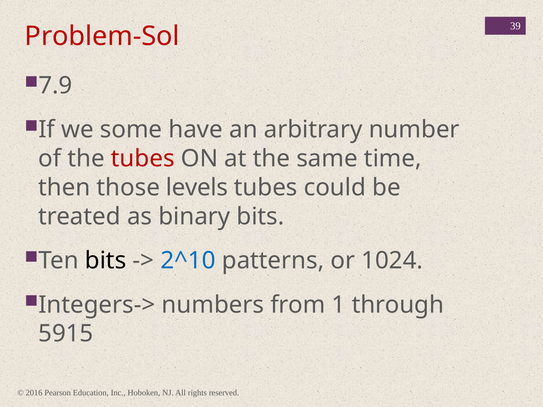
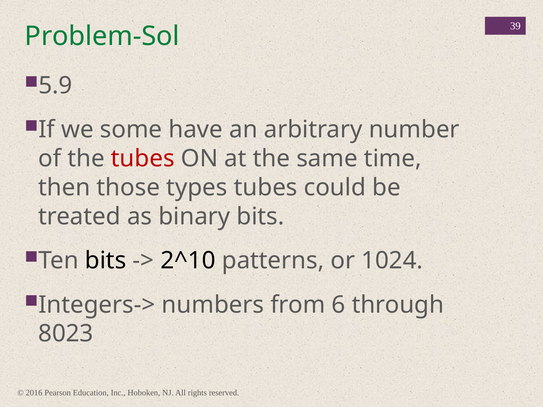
Problem-Sol colour: red -> green (102, 36)
7.9: 7.9 -> 5.9 (55, 86)
levels: levels -> types (197, 188)
2^10 colour: blue -> black (188, 261)
1: 1 -> 6 (338, 305)
5915: 5915 -> 8023 (66, 334)
